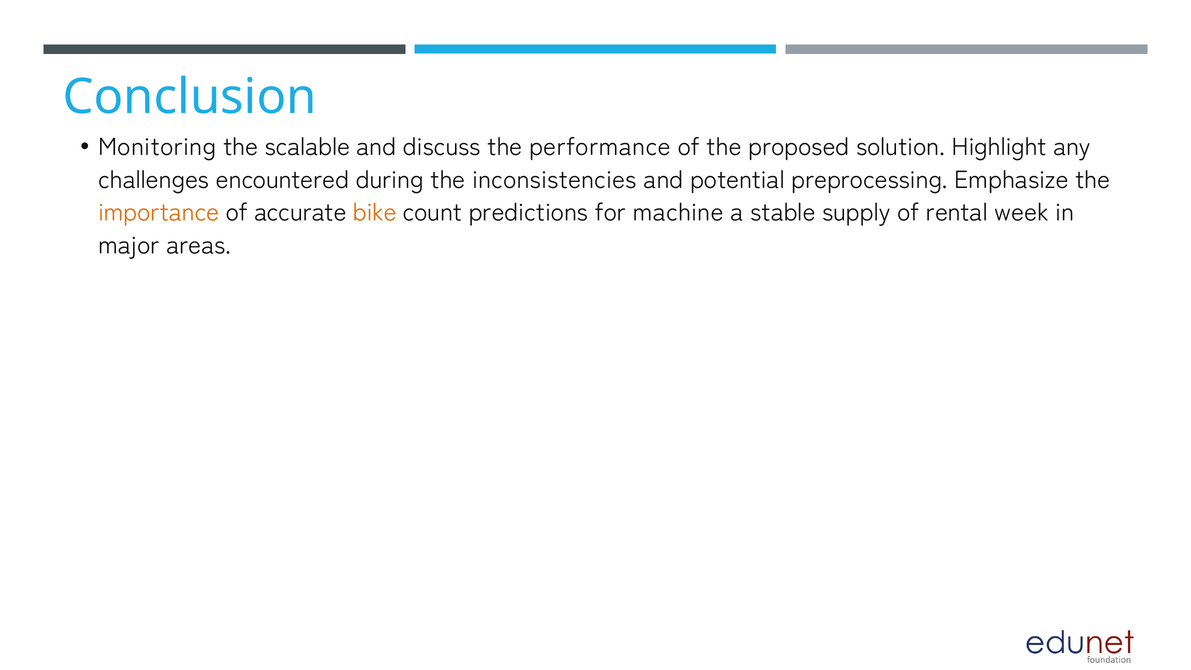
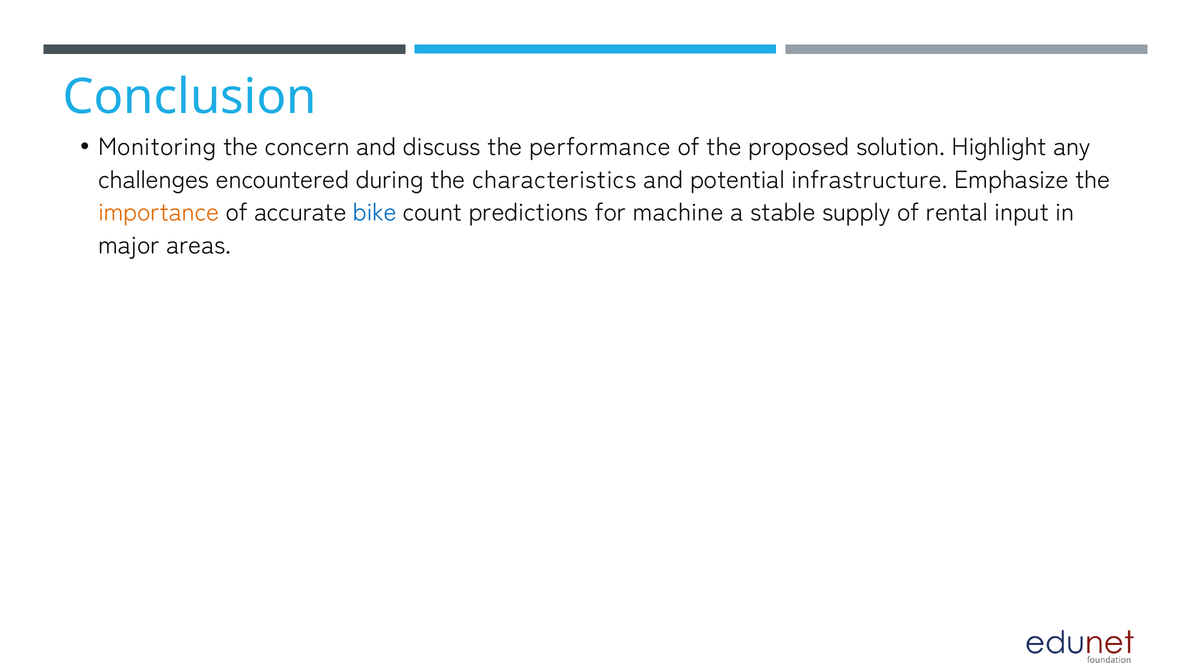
scalable: scalable -> concern (307, 147)
inconsistencies: inconsistencies -> characteristics (554, 180)
preprocessing: preprocessing -> infrastructure (870, 180)
bike colour: orange -> blue (375, 213)
week: week -> input (1022, 213)
